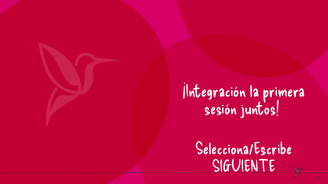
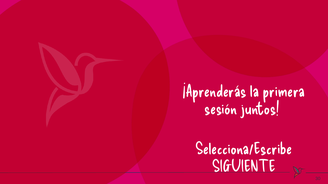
¡Integración: ¡Integración -> ¡Aprenderás (215, 92)
